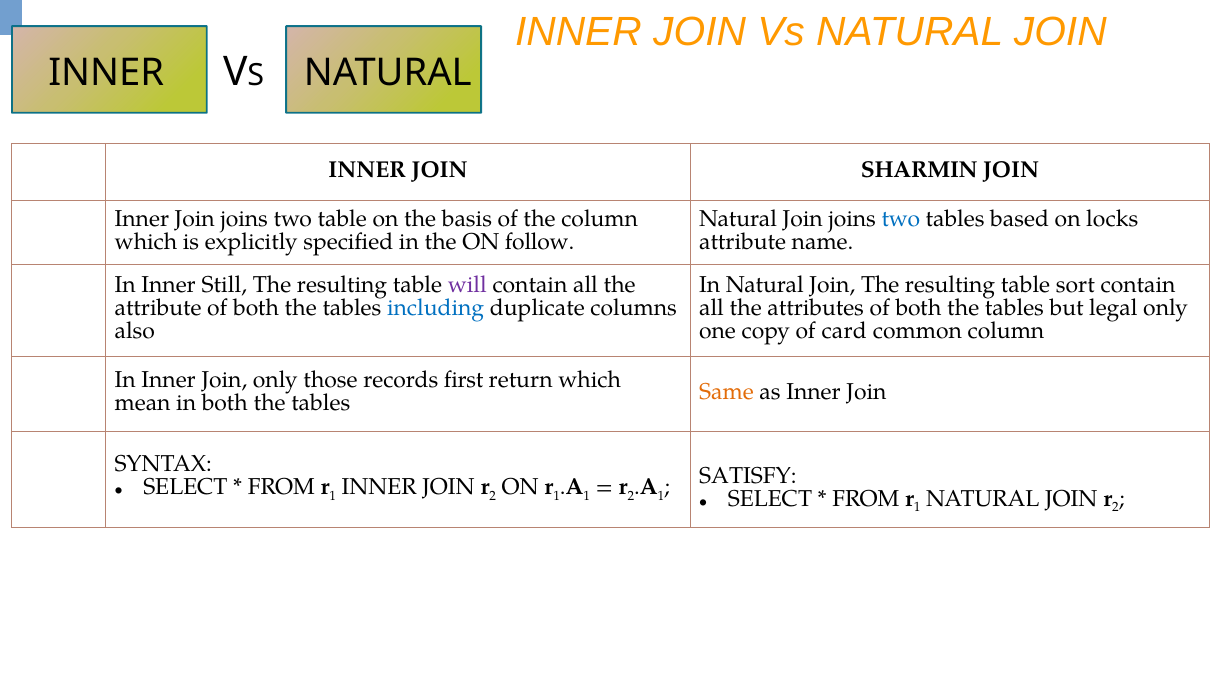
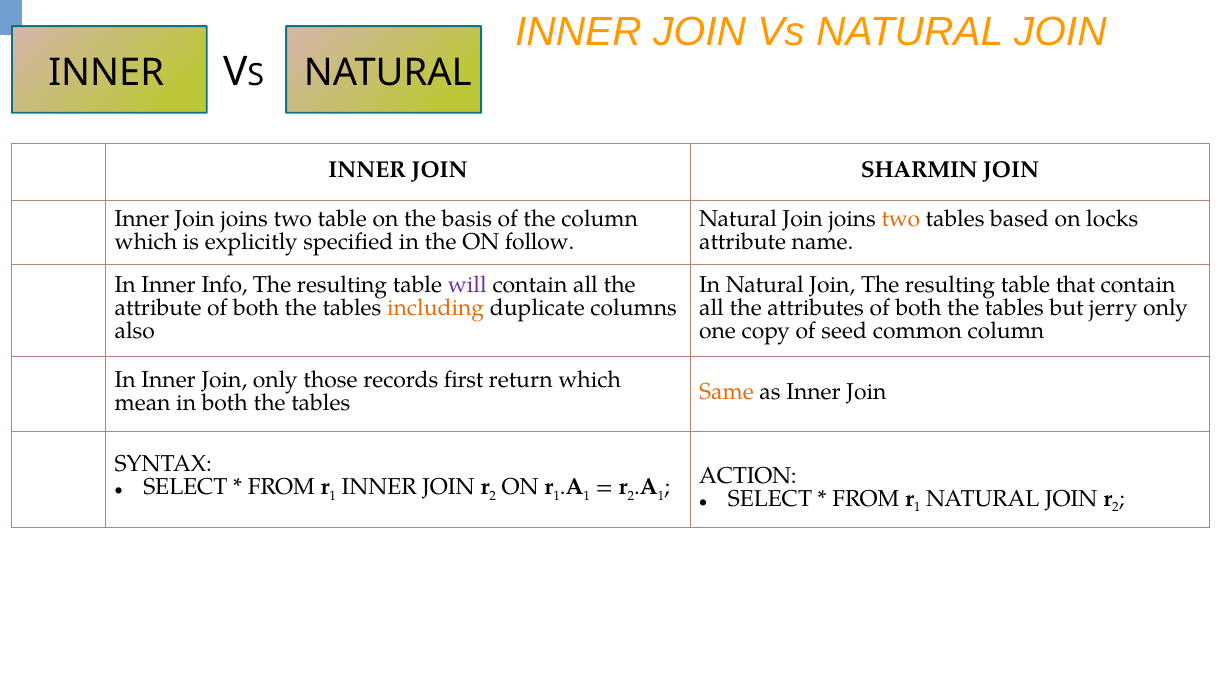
two colour: blue -> orange (901, 219)
Still: Still -> Info (225, 285)
sort: sort -> that (1075, 285)
including colour: blue -> orange (436, 308)
legal: legal -> jerry (1113, 308)
card: card -> seed (844, 331)
SATISFY: SATISFY -> ACTION (748, 475)
